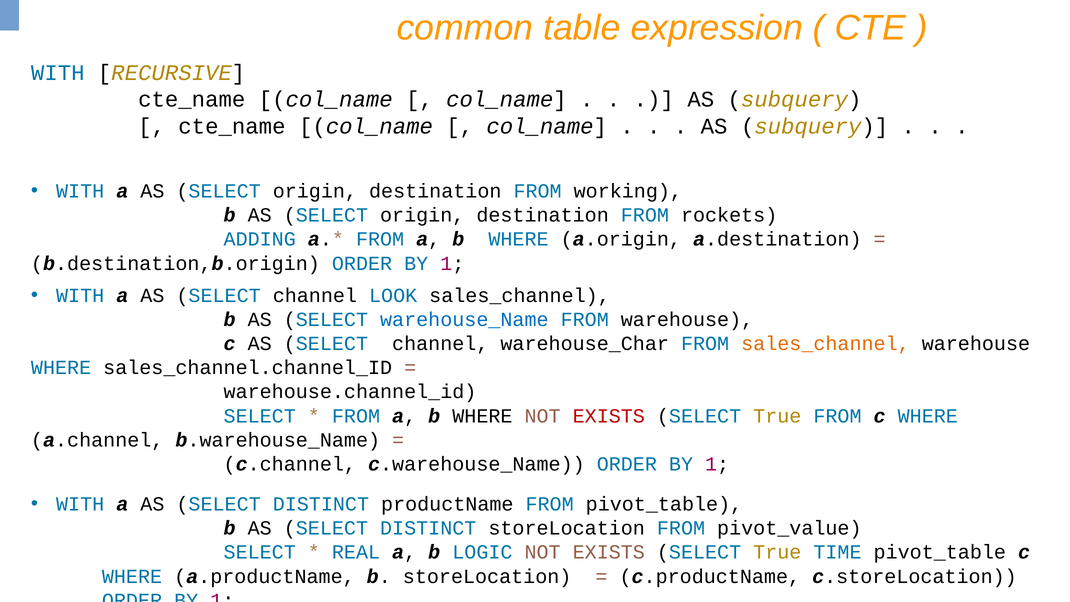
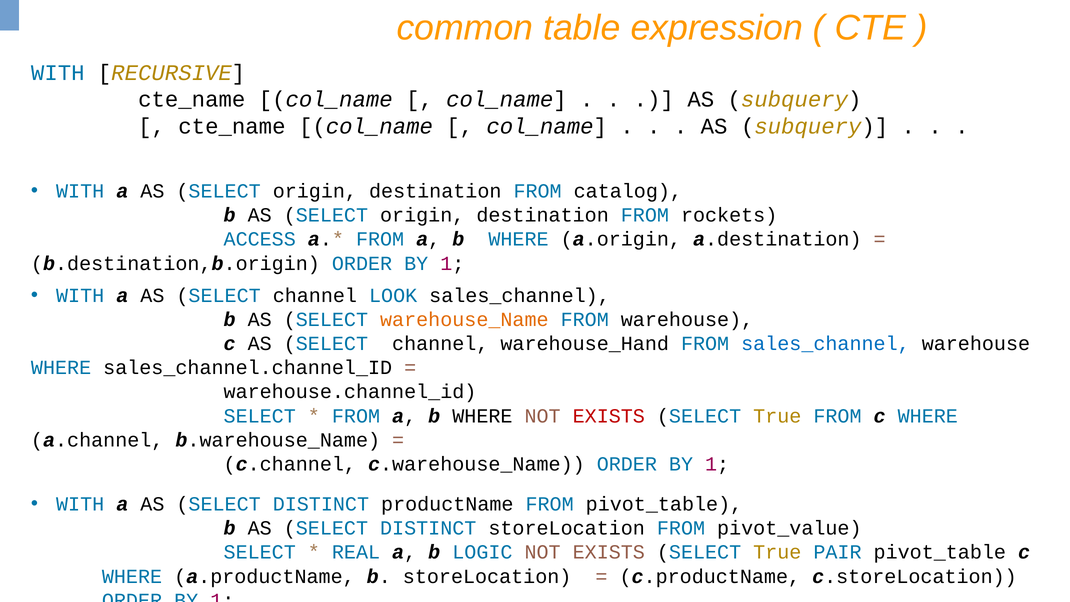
working: working -> catalog (628, 191)
ADDING: ADDING -> ACCESS (260, 239)
warehouse_Name colour: blue -> orange (464, 320)
warehouse_Char: warehouse_Char -> warehouse_Hand (585, 344)
sales_channel colour: orange -> blue (825, 344)
TIME: TIME -> PAIR (837, 552)
